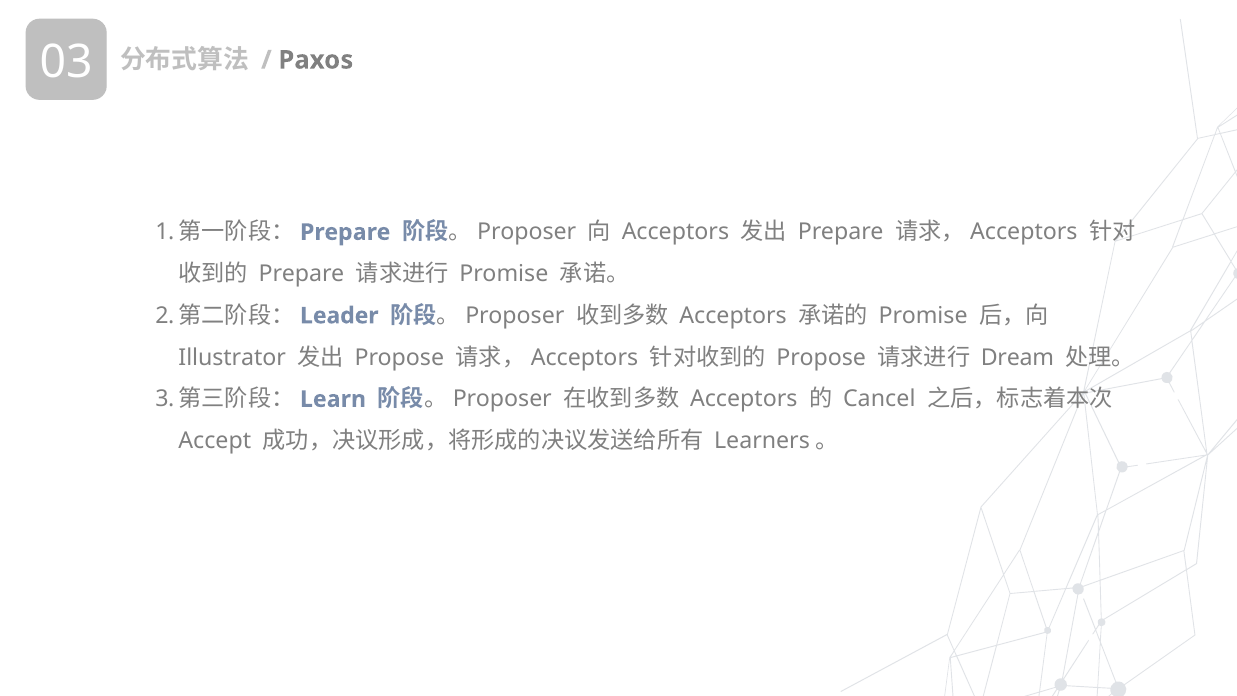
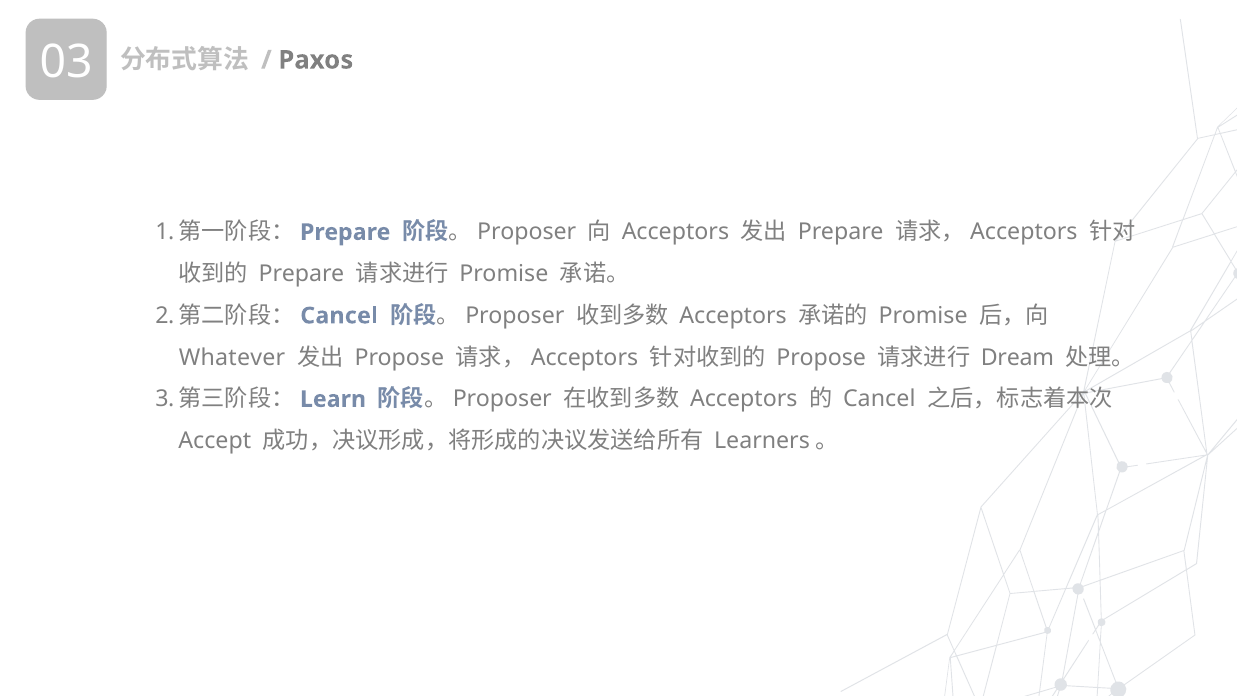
Leader: Leader -> Cancel (339, 316)
Illustrator: Illustrator -> Whatever (232, 357)
